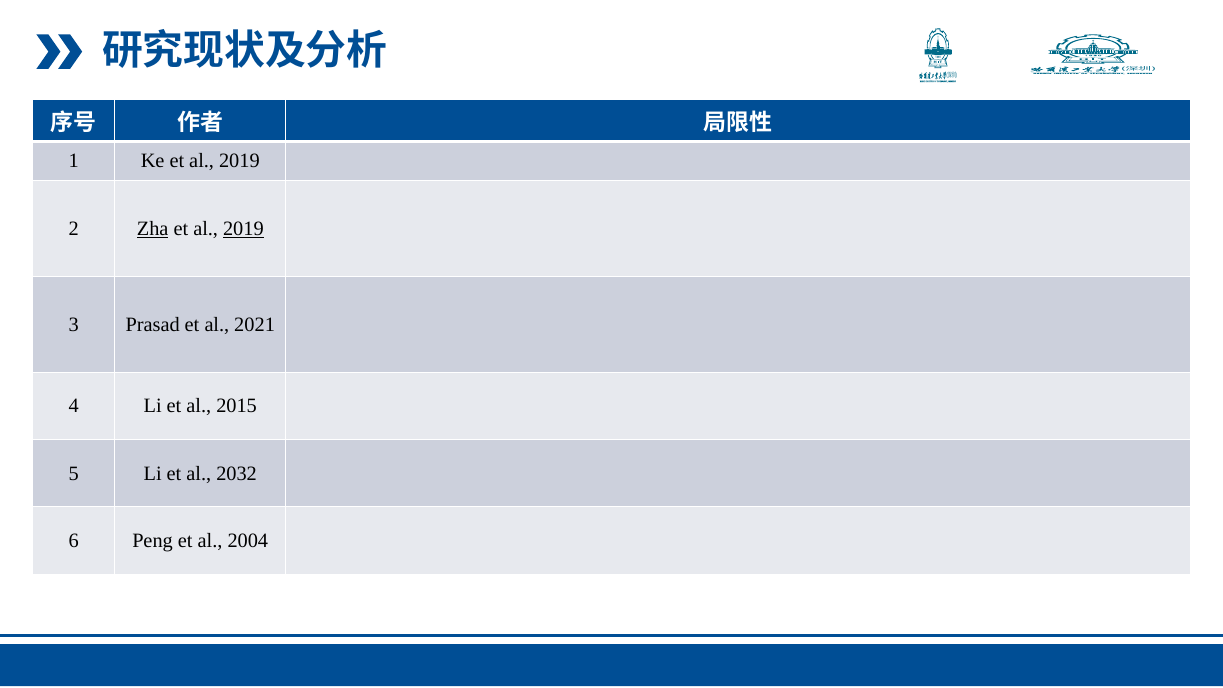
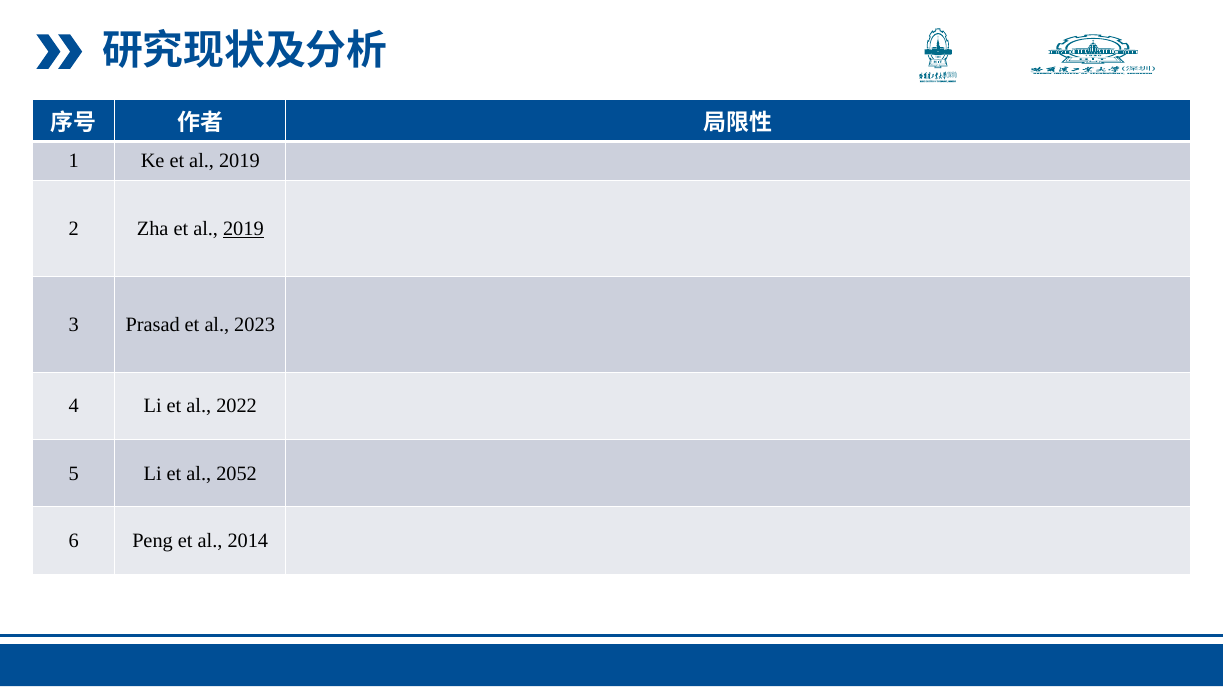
Zha underline: present -> none (153, 228)
2021: 2021 -> 2023 (255, 324)
2015: 2015 -> 2022 (237, 406)
2032: 2032 -> 2052 (237, 473)
2004: 2004 -> 2014 (248, 541)
